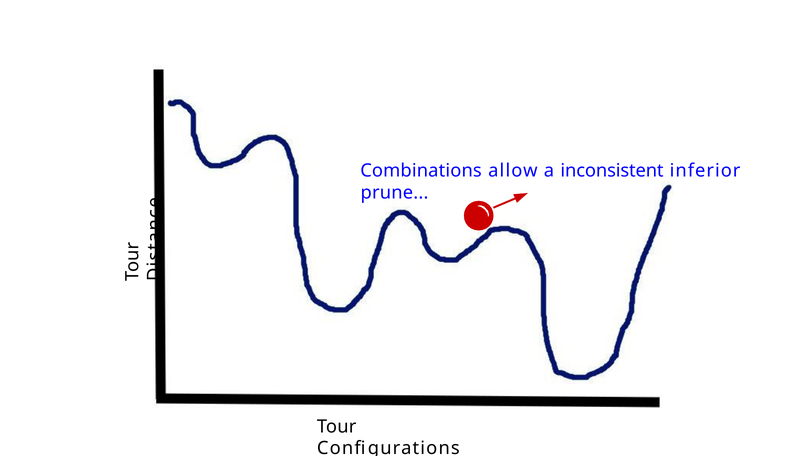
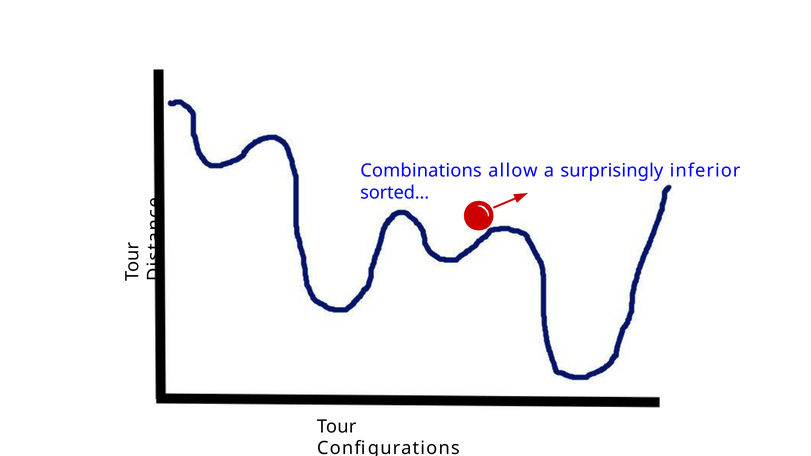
inconsistent: inconsistent -> surprisingly (612, 171)
prune: prune -> sorted (395, 193)
